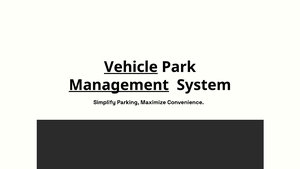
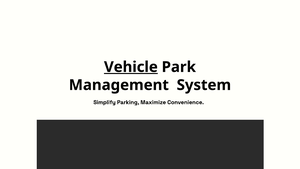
Management underline: present -> none (119, 85)
